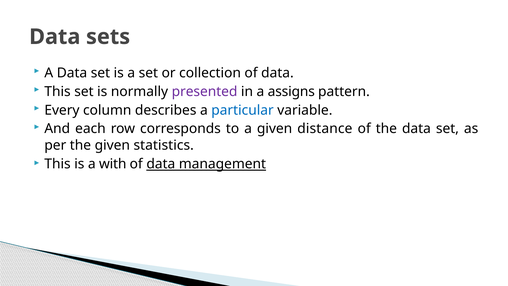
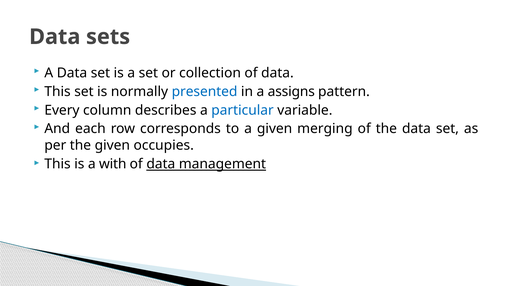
presented colour: purple -> blue (205, 91)
distance: distance -> merging (325, 129)
statistics: statistics -> occupies (164, 145)
